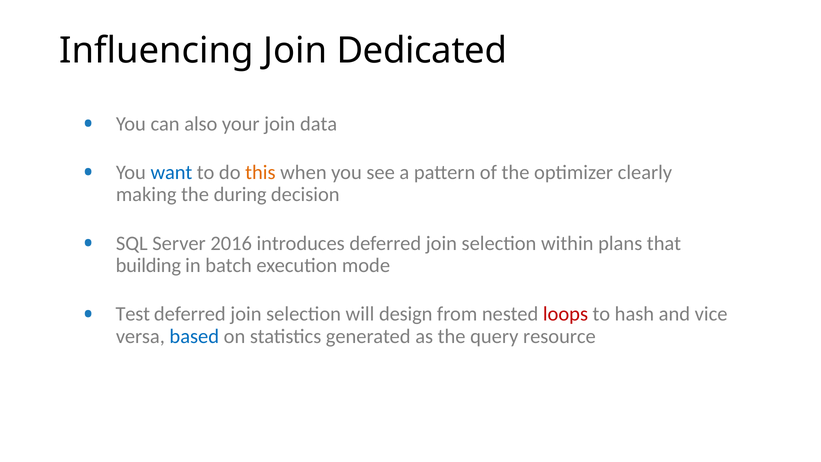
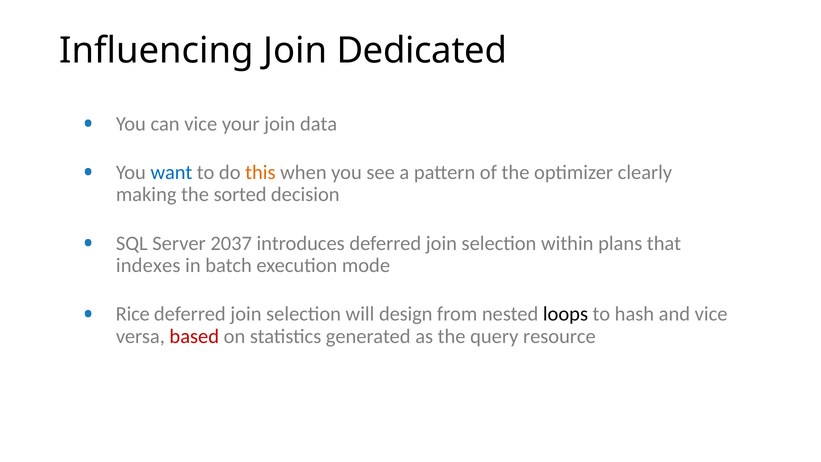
can also: also -> vice (201, 124)
during: during -> sorted (240, 195)
2016: 2016 -> 2037 (231, 243)
building: building -> indexes (148, 265)
Test: Test -> Rice (133, 314)
loops colour: red -> black (565, 314)
based colour: blue -> red (194, 336)
